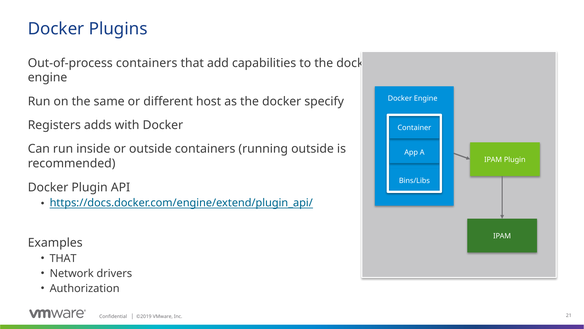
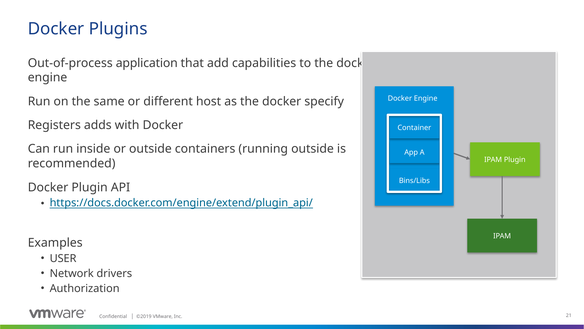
containers: containers -> application (147, 63)
THAT: THAT -> USER (63, 258)
